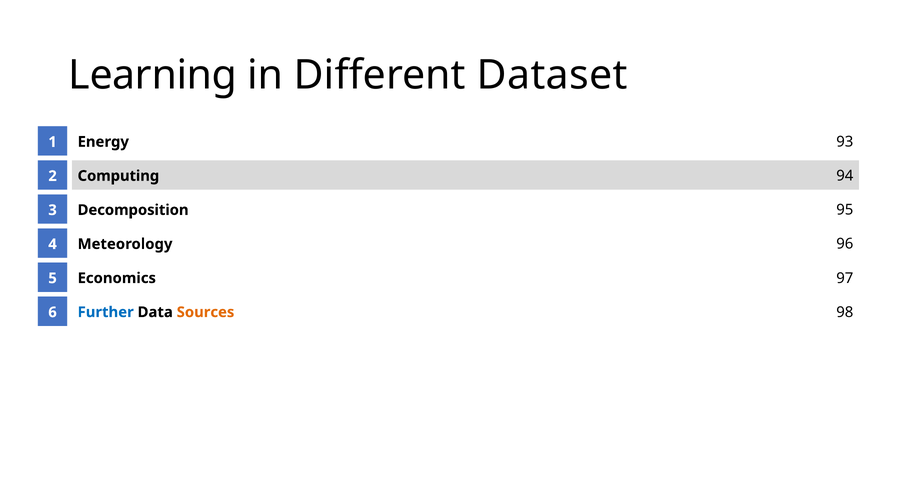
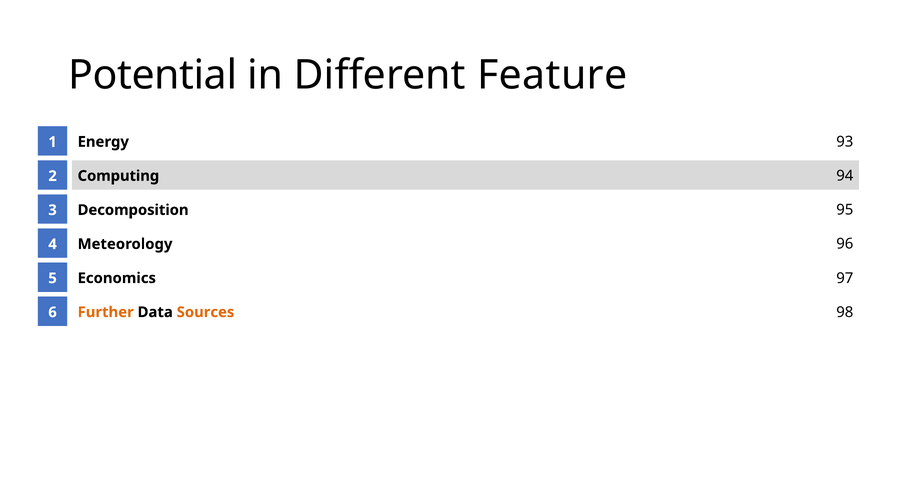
Learning: Learning -> Potential (153, 75)
Dataset: Dataset -> Feature (552, 75)
Further colour: blue -> orange (106, 313)
